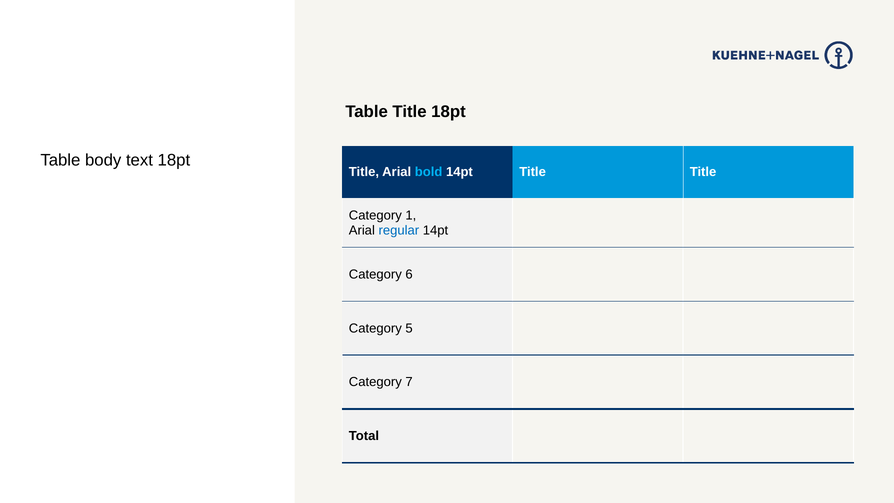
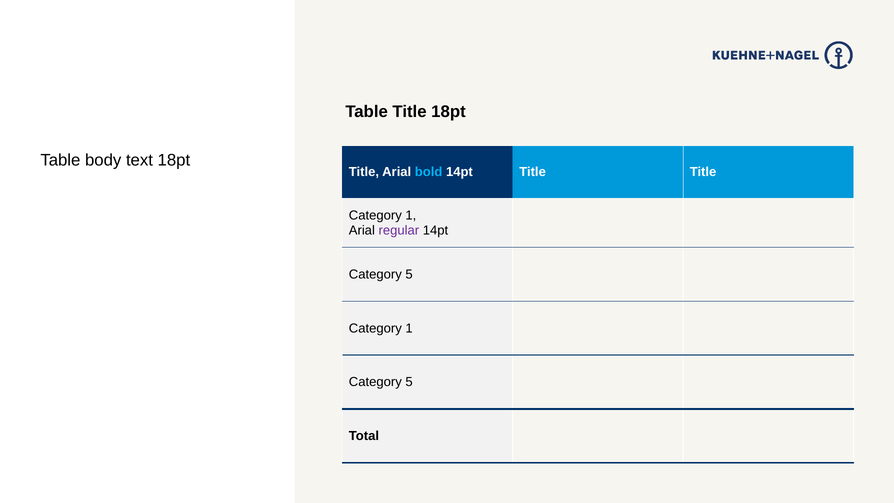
regular colour: blue -> purple (399, 230)
6: 6 -> 5 (409, 274)
5: 5 -> 1 (409, 328)
7: 7 -> 5 (409, 382)
